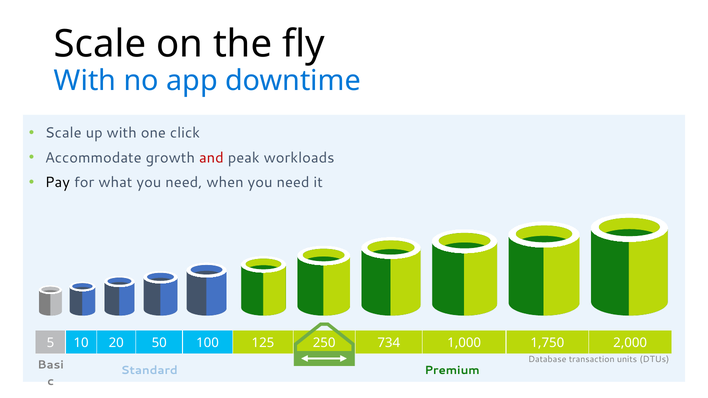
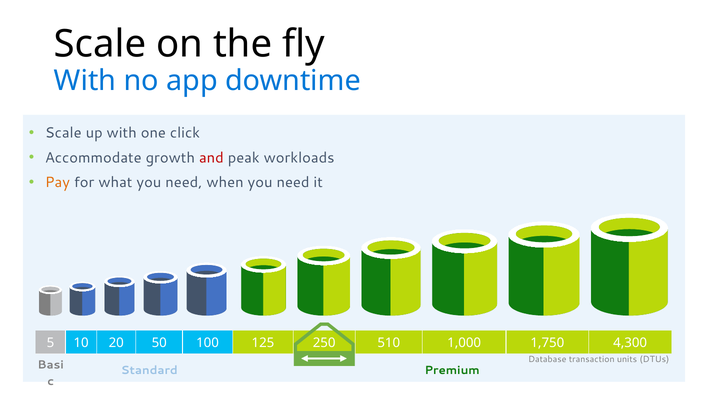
Pay colour: black -> orange (57, 183)
734: 734 -> 510 (389, 343)
2,000: 2,000 -> 4,300 (630, 343)
